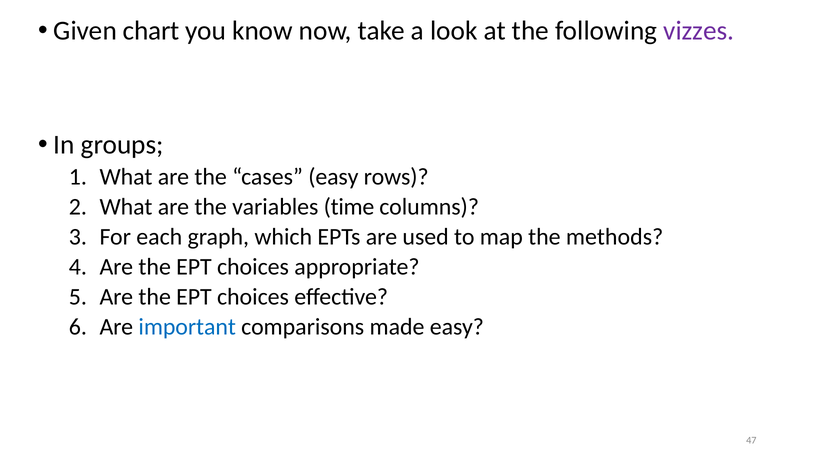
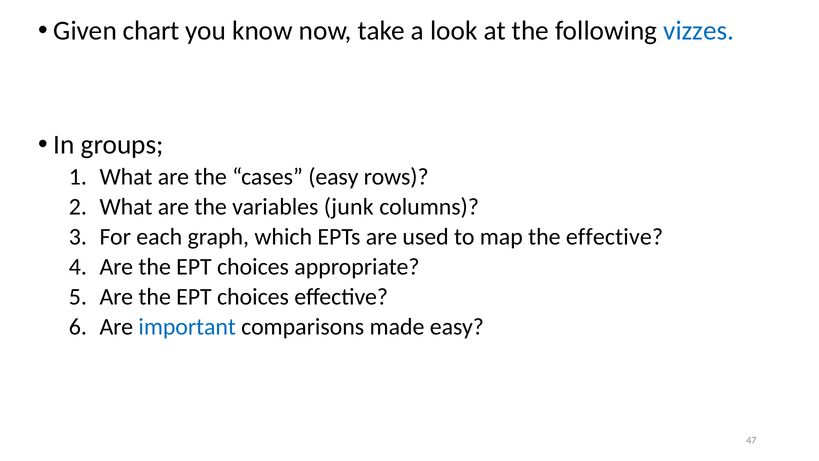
vizzes colour: purple -> blue (699, 31)
time: time -> junk (349, 207)
the methods: methods -> effective (615, 237)
